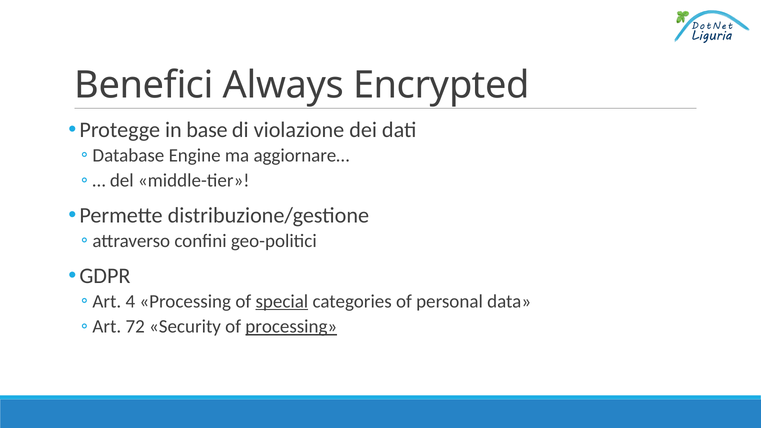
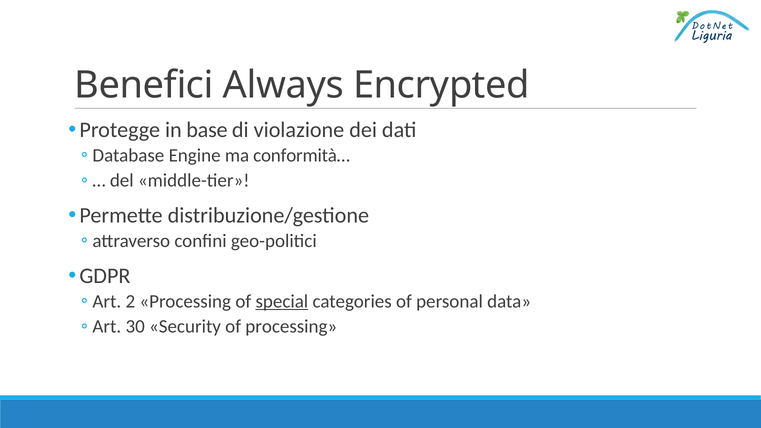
aggiornare…: aggiornare… -> conformità… (302, 155)
4: 4 -> 2 (130, 301)
72: 72 -> 30 (135, 327)
processing underline: present -> none (291, 327)
